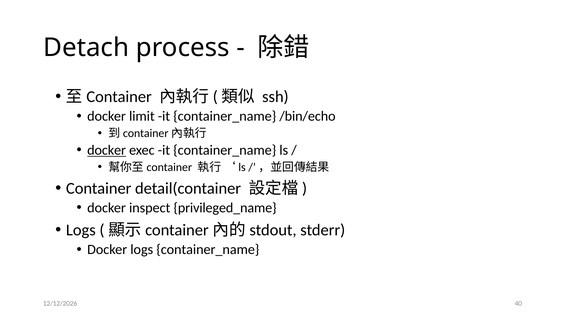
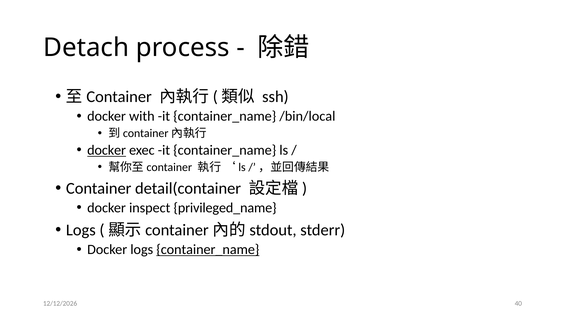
limit: limit -> with (142, 116)
/bin/echo: /bin/echo -> /bin/local (307, 116)
container_name underline: none -> present (208, 249)
